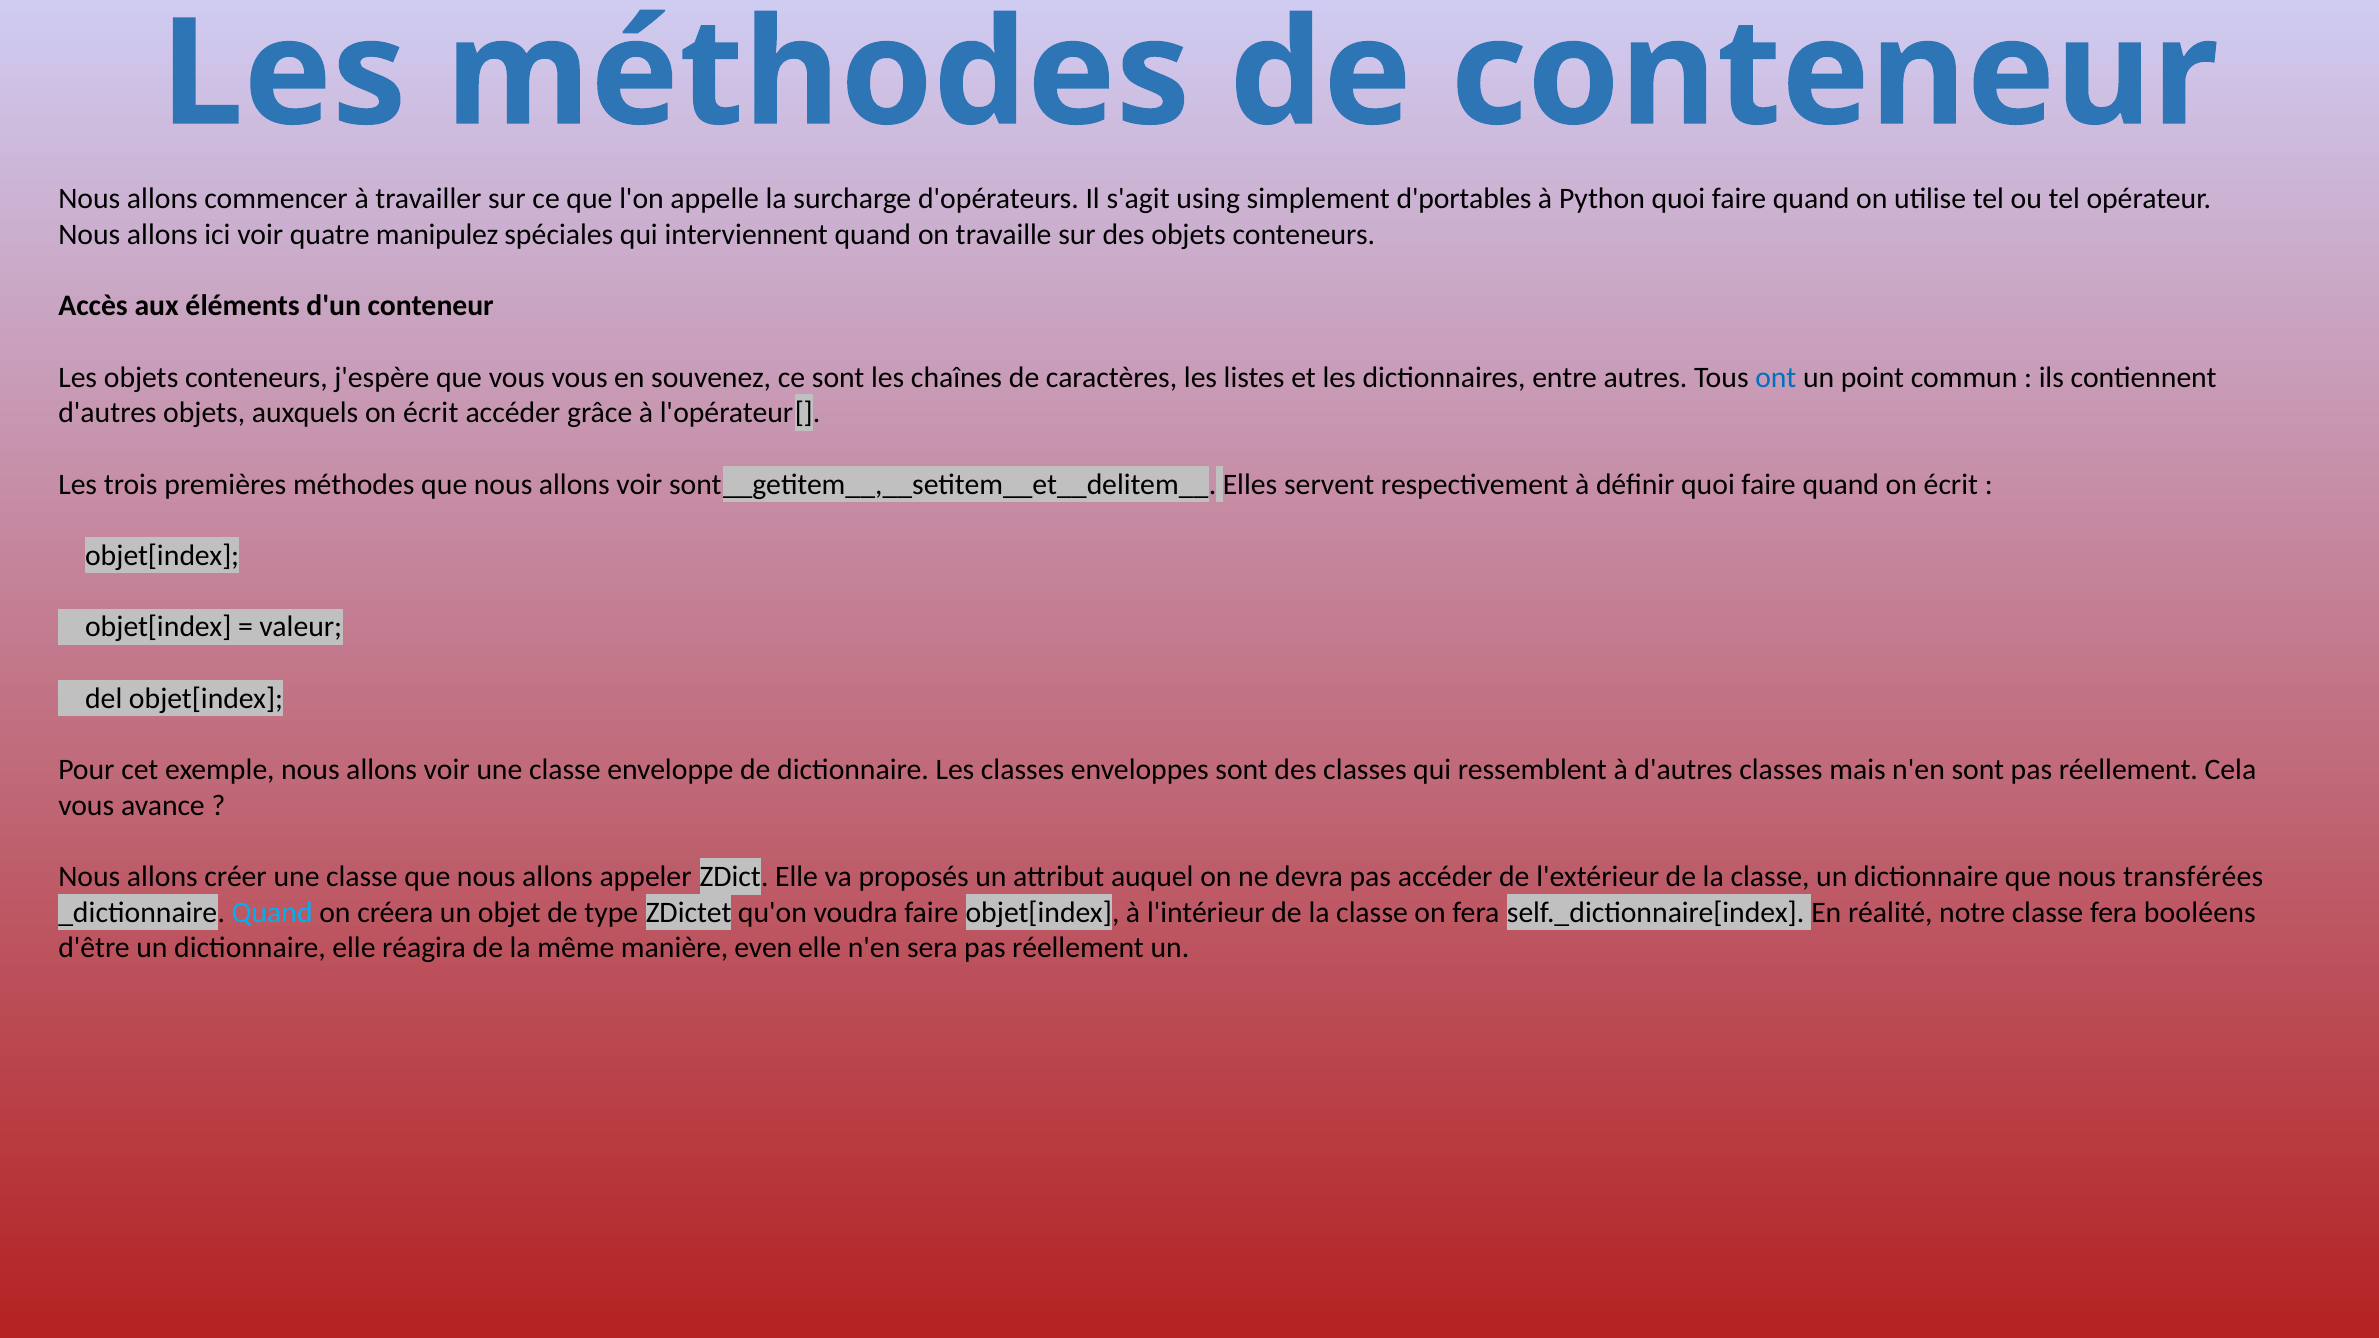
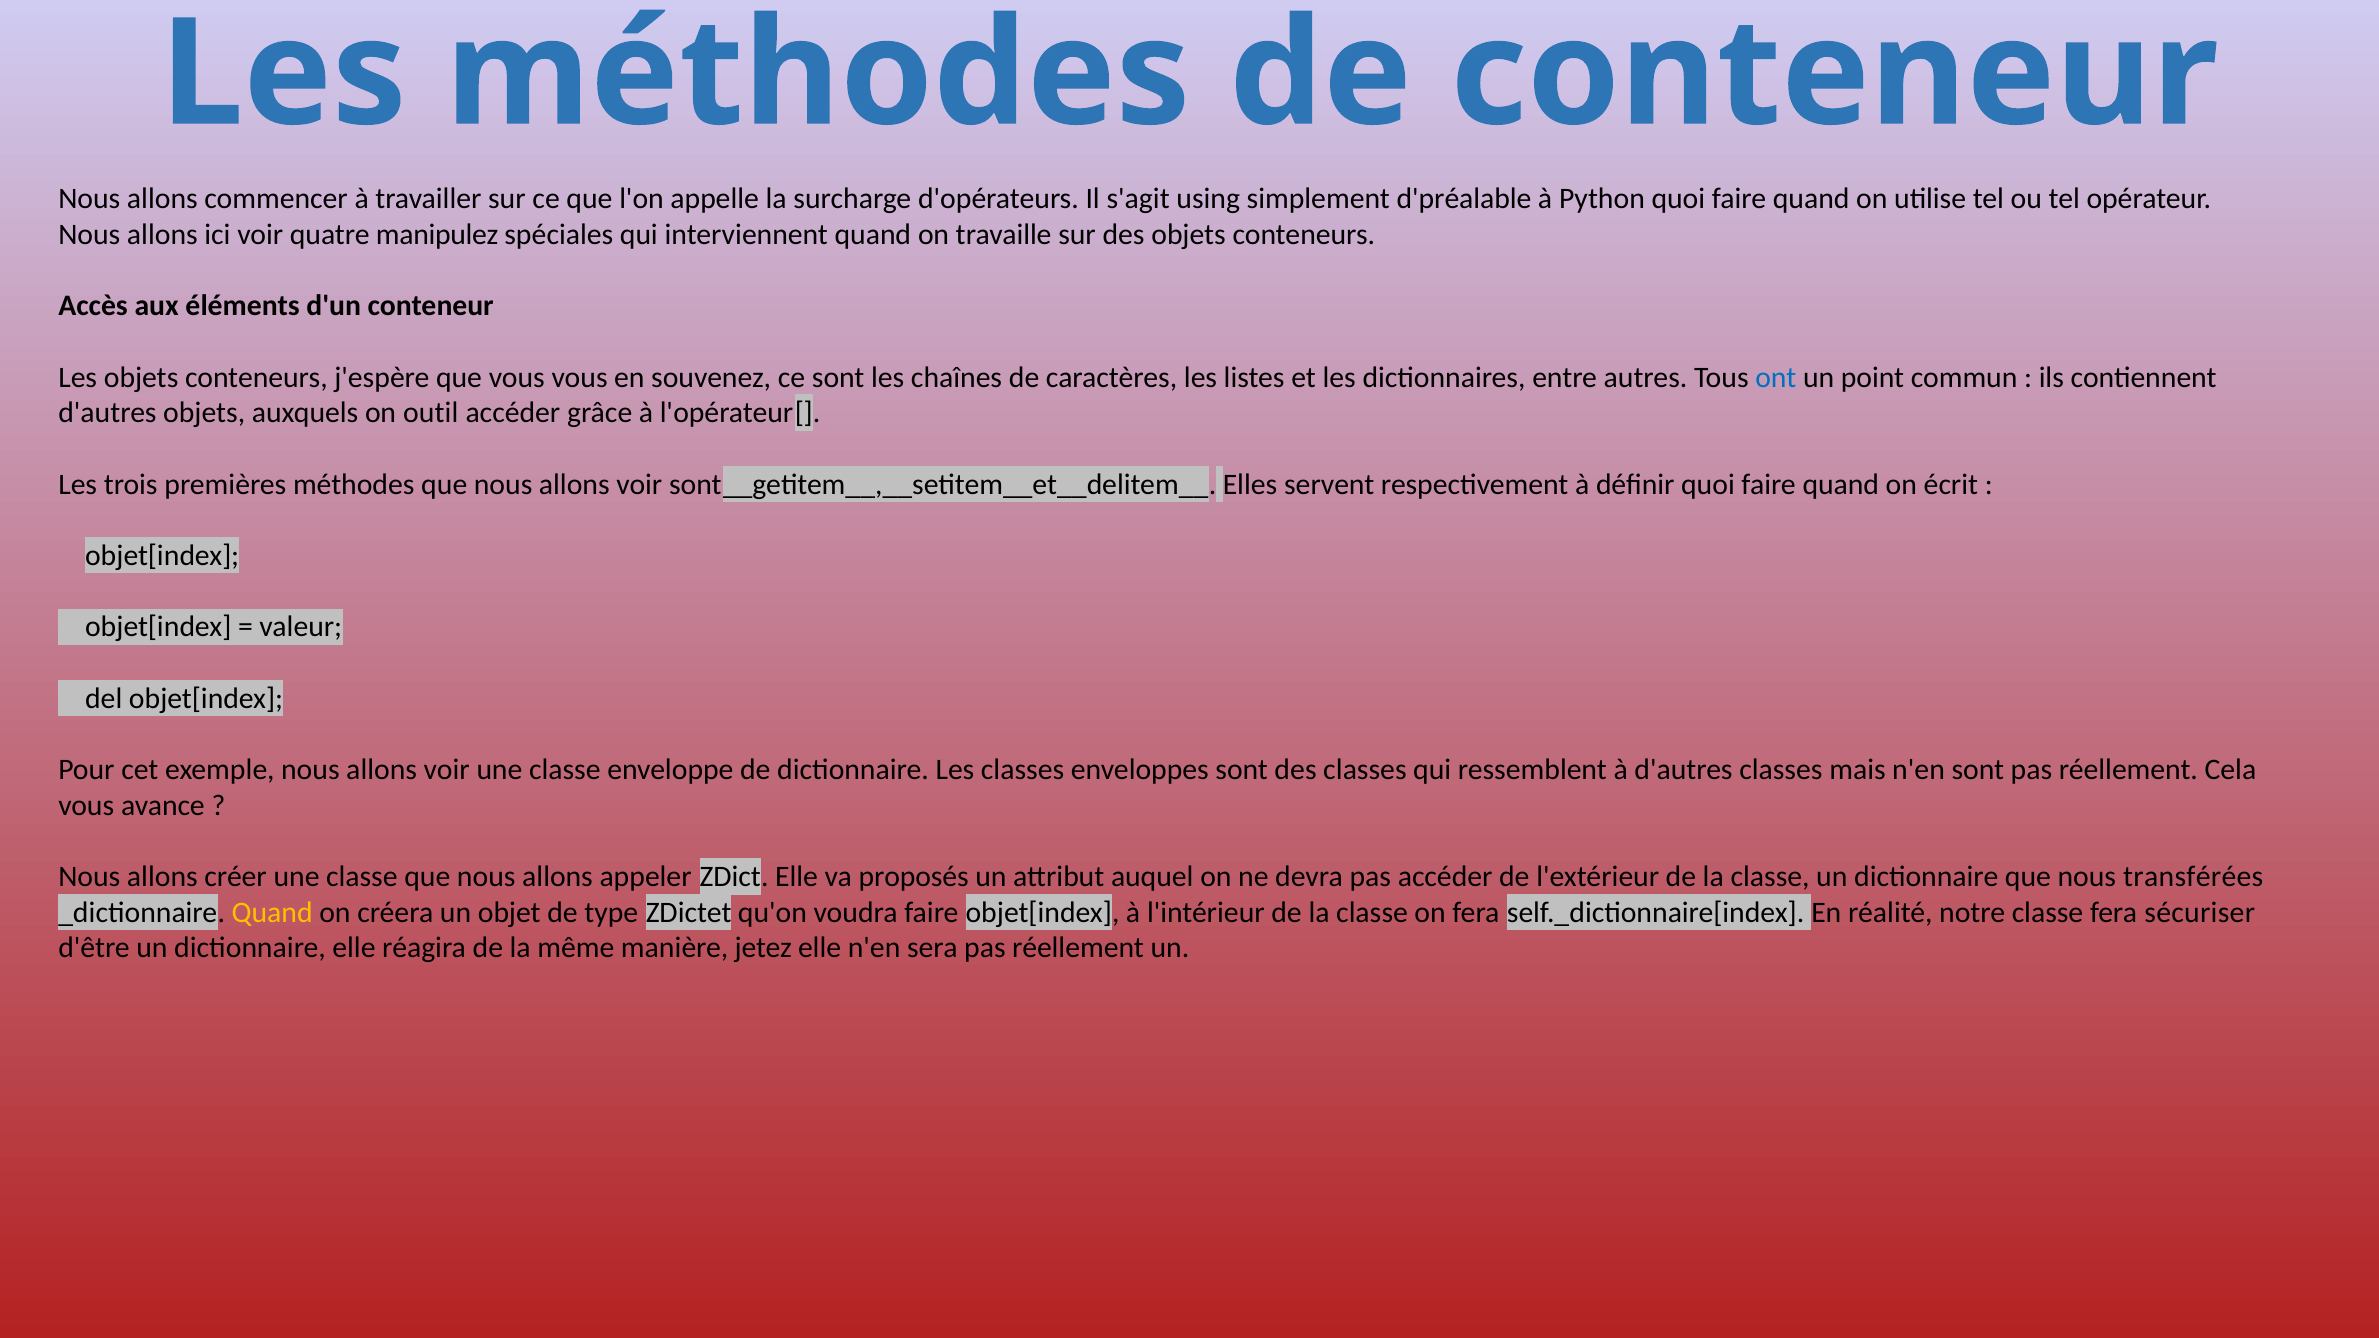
d'portables: d'portables -> d'préalable (1464, 199)
auxquels on écrit: écrit -> outil (431, 413)
Quand colour: light blue -> yellow (272, 913)
booléens: booléens -> sécuriser (2200, 913)
even: even -> jetez (763, 948)
